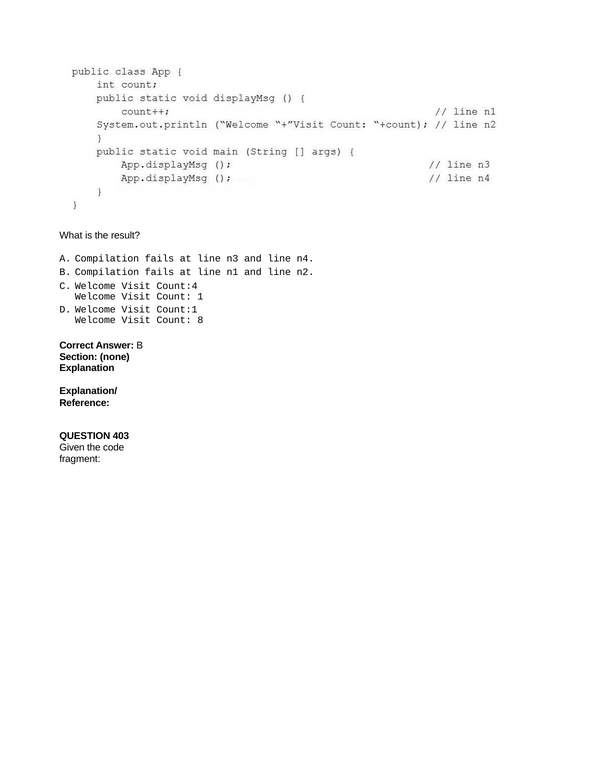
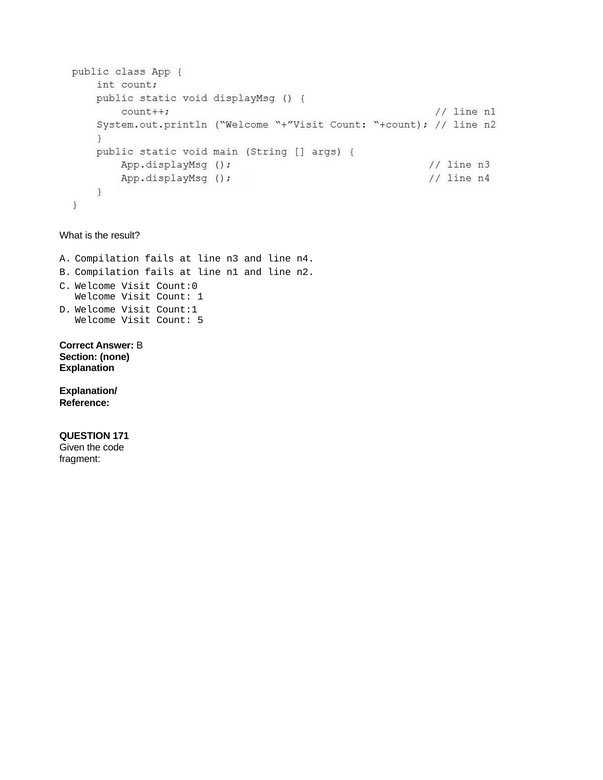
Count:4: Count:4 -> Count:0 (177, 286)
8: 8 -> 5 (200, 320)
403: 403 -> 171 (121, 436)
